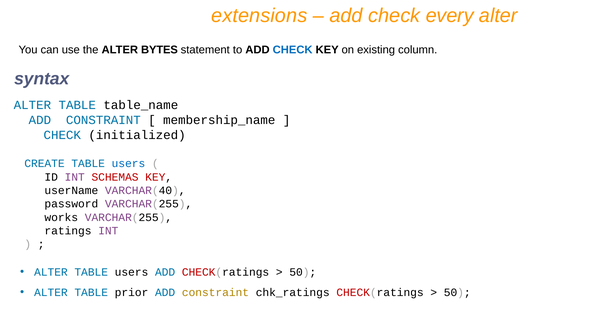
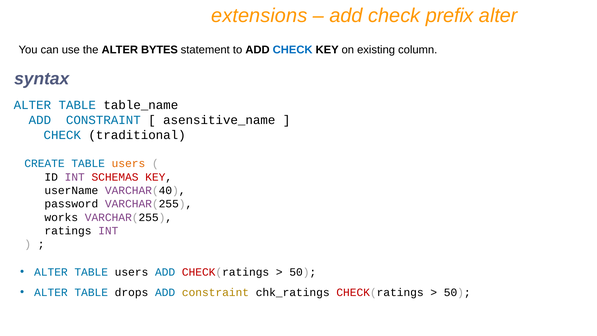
every: every -> prefix (450, 16)
membership_name: membership_name -> asensitive_name (219, 120)
initialized: initialized -> traditional (137, 135)
users colour: blue -> orange (128, 163)
prior: prior -> drops (132, 292)
